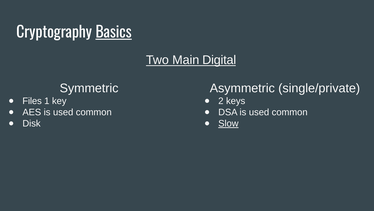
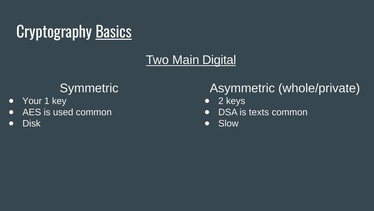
single/private: single/private -> whole/private (319, 88)
Files: Files -> Your (32, 101)
DSA is used: used -> texts (259, 112)
Slow underline: present -> none (228, 123)
